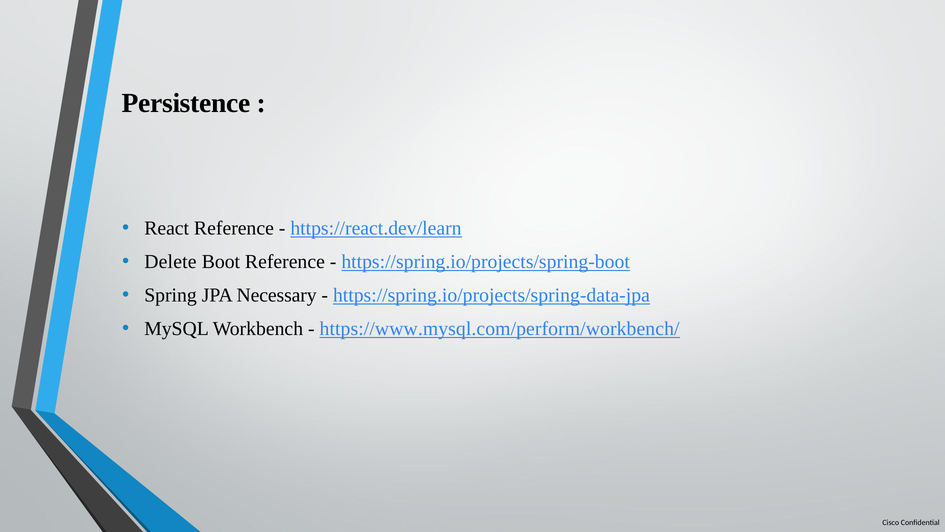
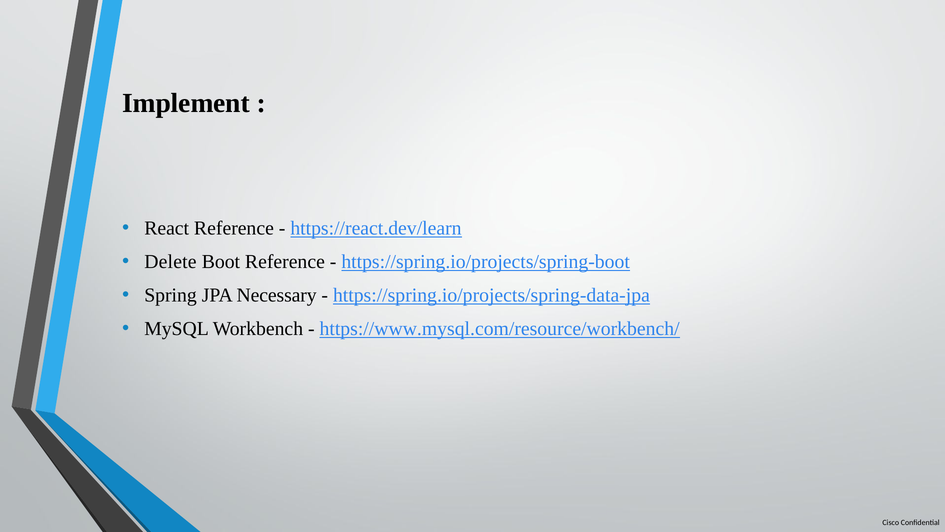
Persistence: Persistence -> Implement (186, 103)
https://www.mysql.com/perform/workbench/: https://www.mysql.com/perform/workbench/ -> https://www.mysql.com/resource/workbench/ (500, 329)
